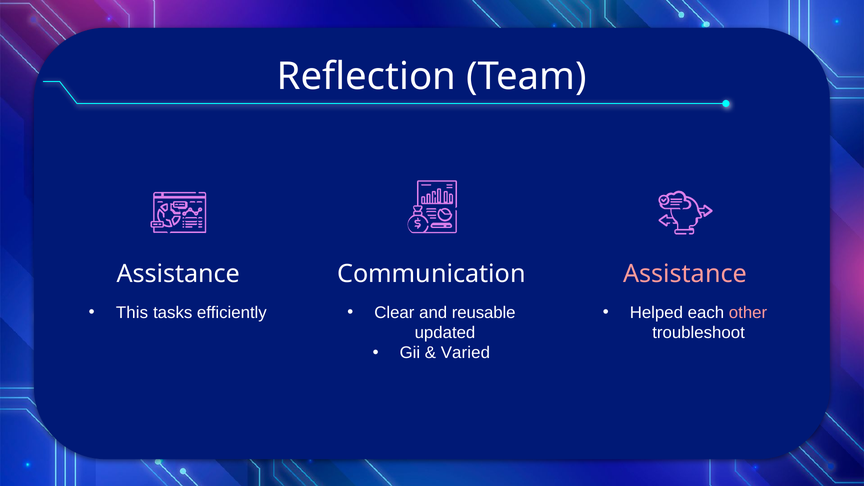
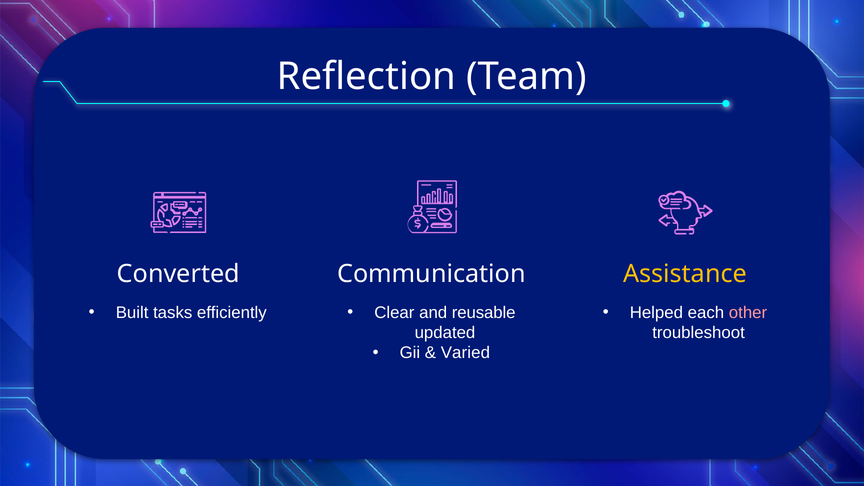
Assistance: Assistance -> Converted (178, 274)
Assistance colour: pink -> yellow (685, 274)
This: This -> Built (132, 313)
